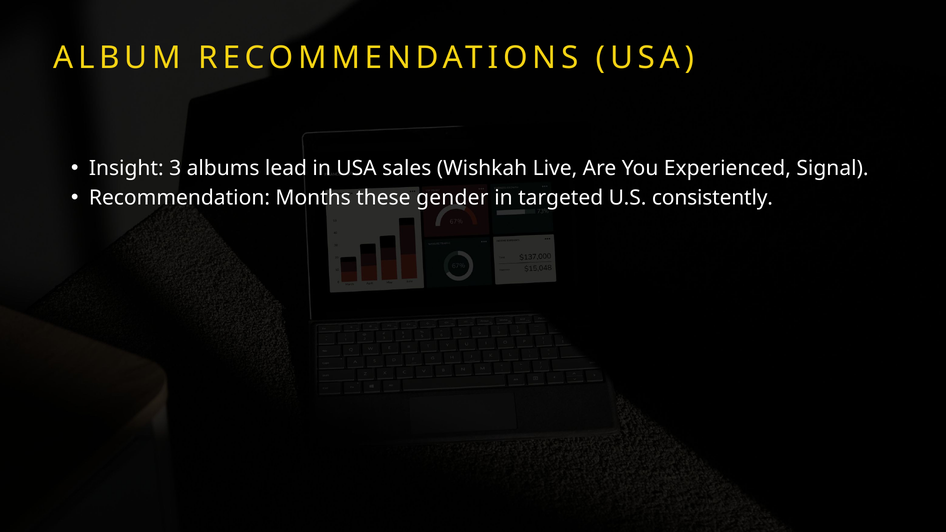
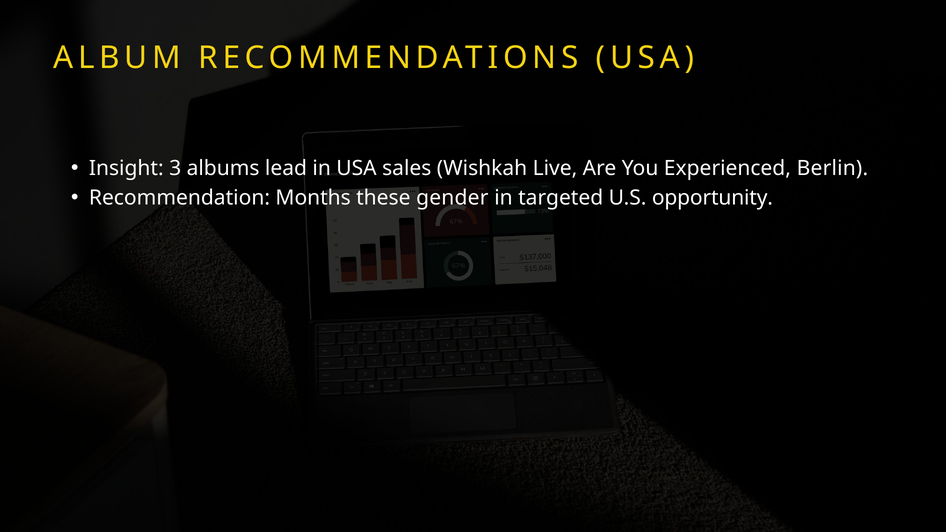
Signal: Signal -> Berlin (832, 168)
consistently: consistently -> opportunity (712, 198)
